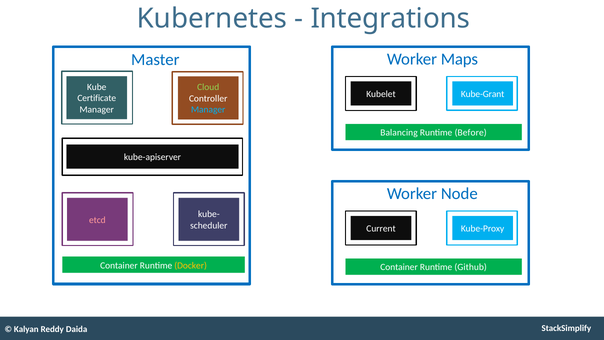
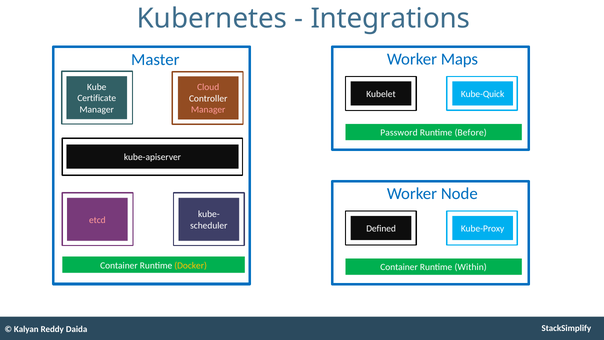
Cloud colour: light green -> pink (208, 87)
Kube-Grant: Kube-Grant -> Kube-Quick (483, 94)
Manager colour: light blue -> pink (208, 110)
Balancing: Balancing -> Password (399, 133)
Current: Current -> Defined (381, 228)
Github: Github -> Within (471, 267)
